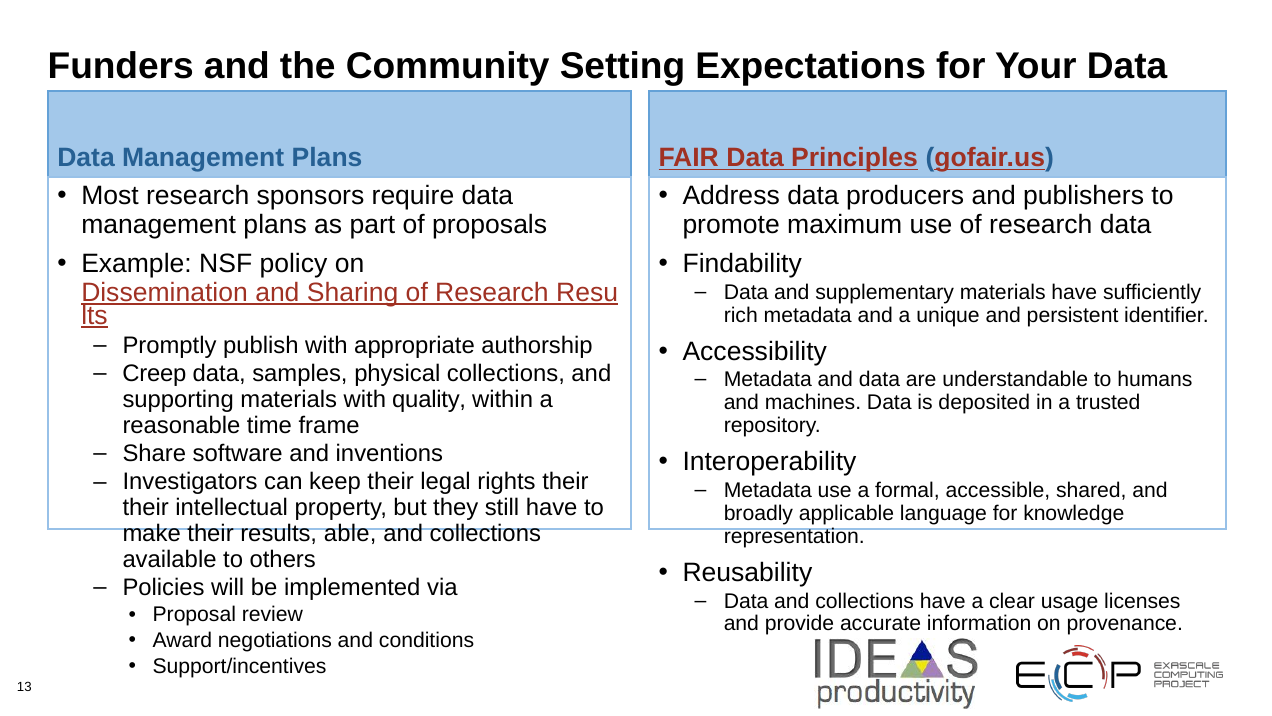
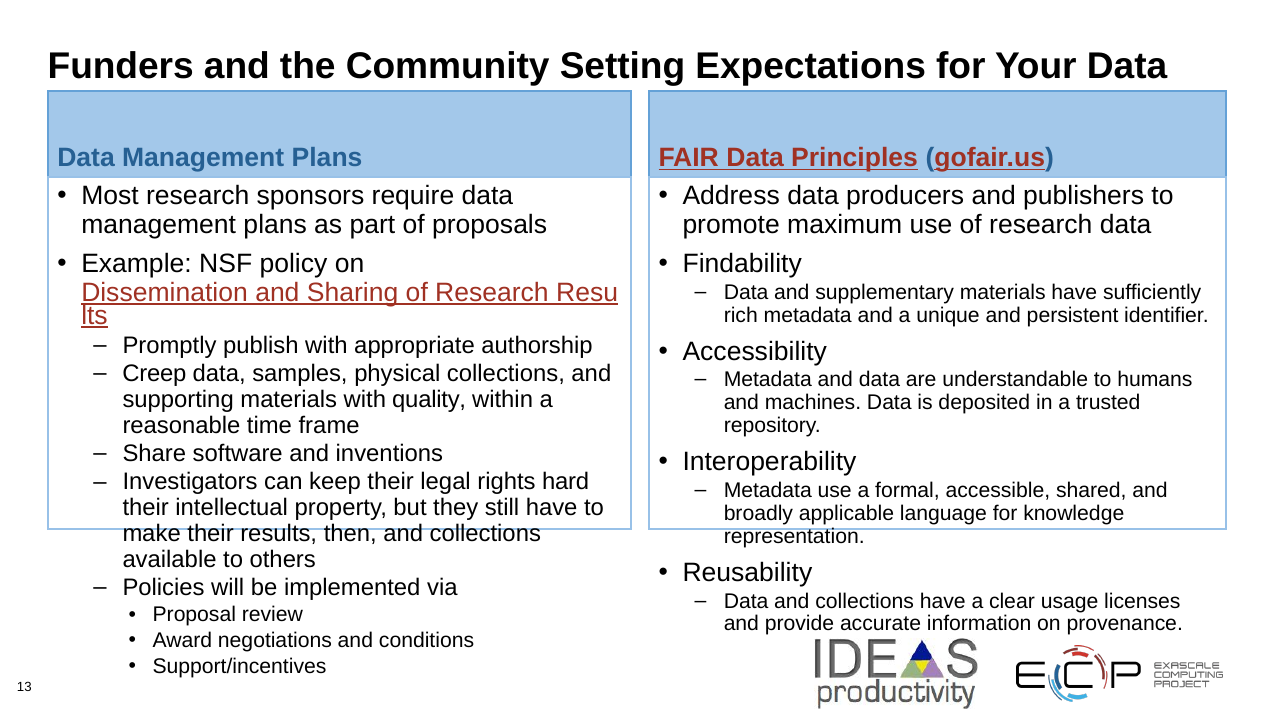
rights their: their -> hard (566, 482)
able: able -> then (350, 533)
